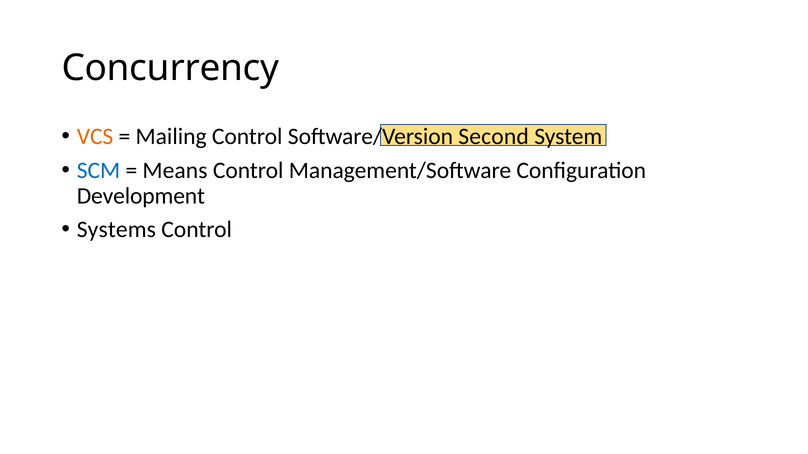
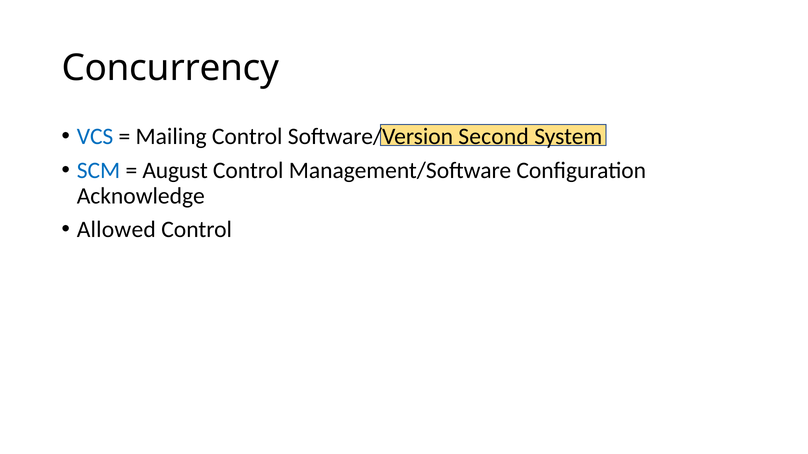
VCS colour: orange -> blue (95, 137)
Means: Means -> August (175, 170)
Development: Development -> Acknowledge (141, 196)
Systems: Systems -> Allowed (116, 230)
